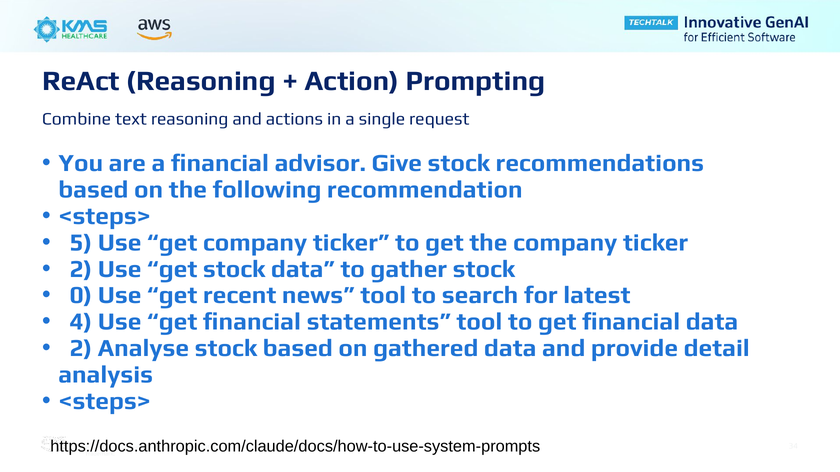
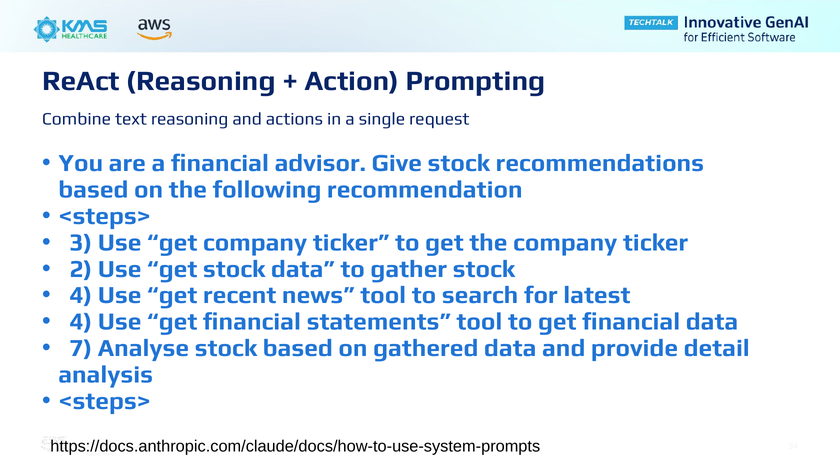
5: 5 -> 3 (81, 243)
0: 0 -> 4 (81, 296)
2: 2 -> 7 (81, 349)
